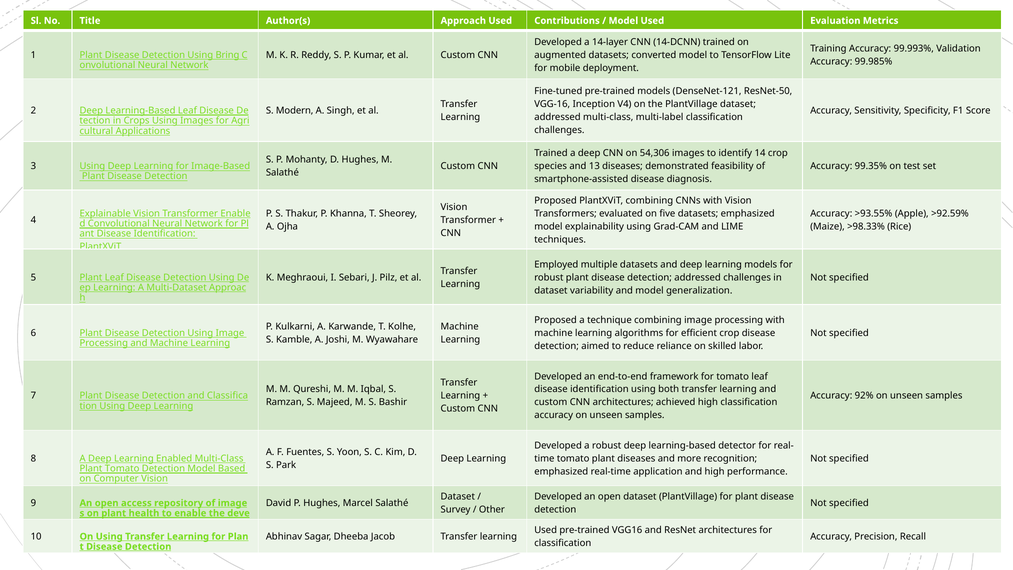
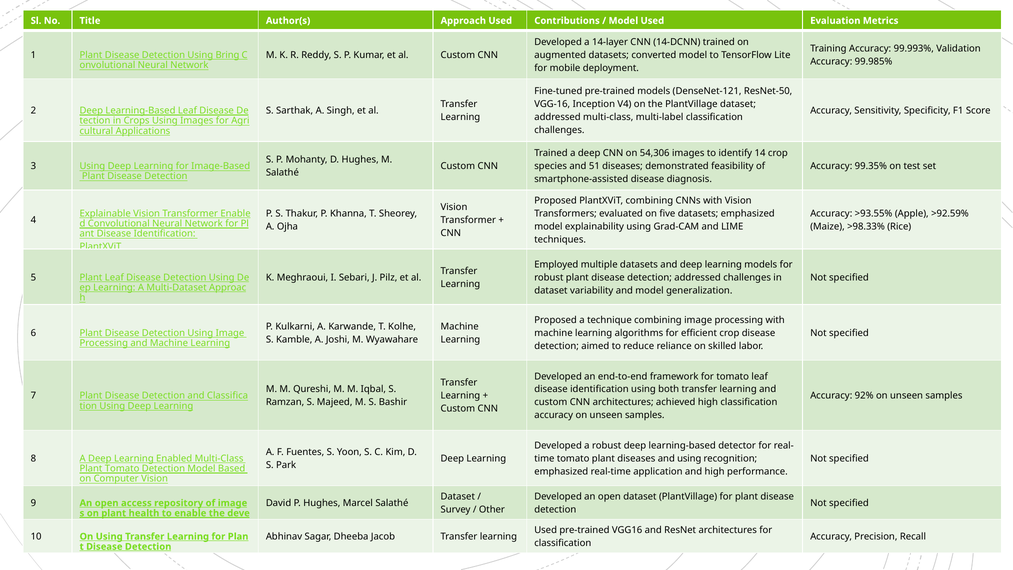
Modern: Modern -> Sarthak (295, 111)
13: 13 -> 51 (594, 166)
and more: more -> using (689, 458)
